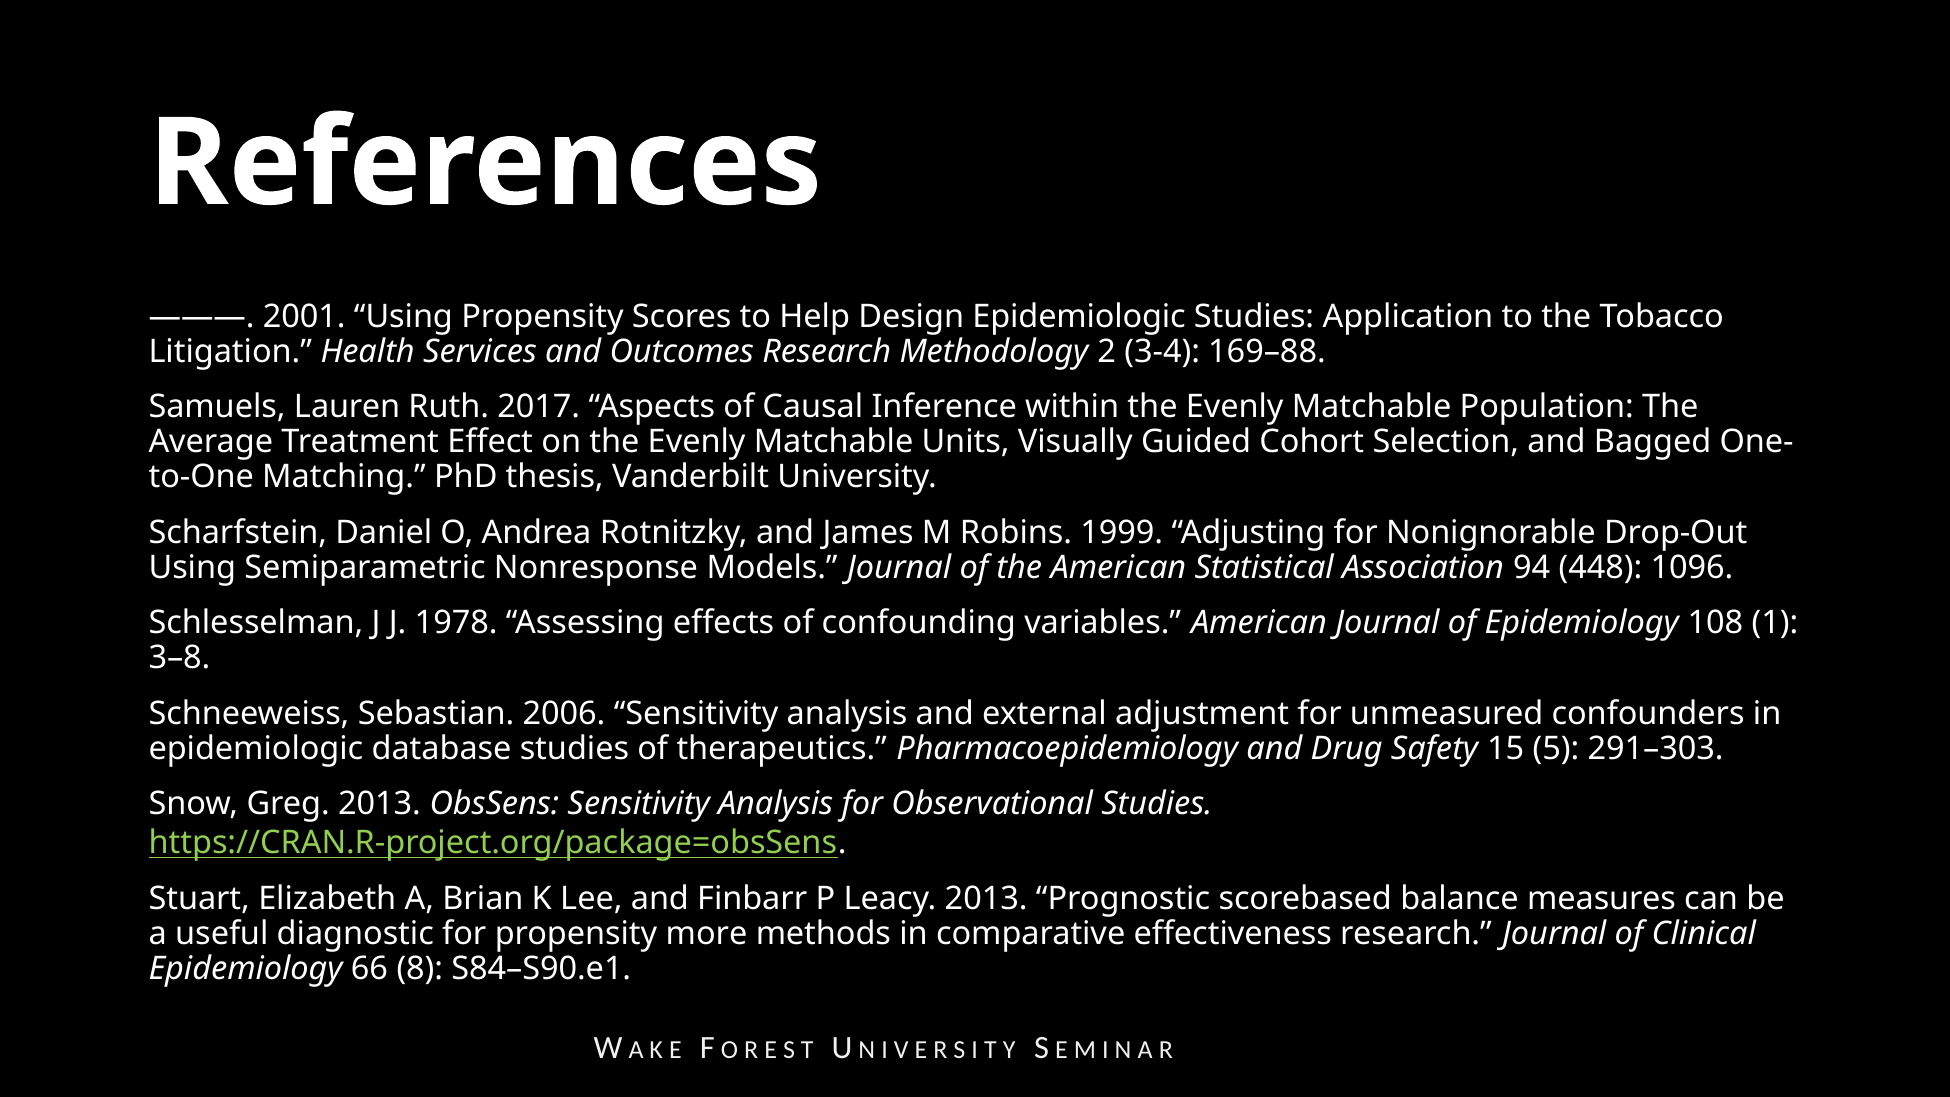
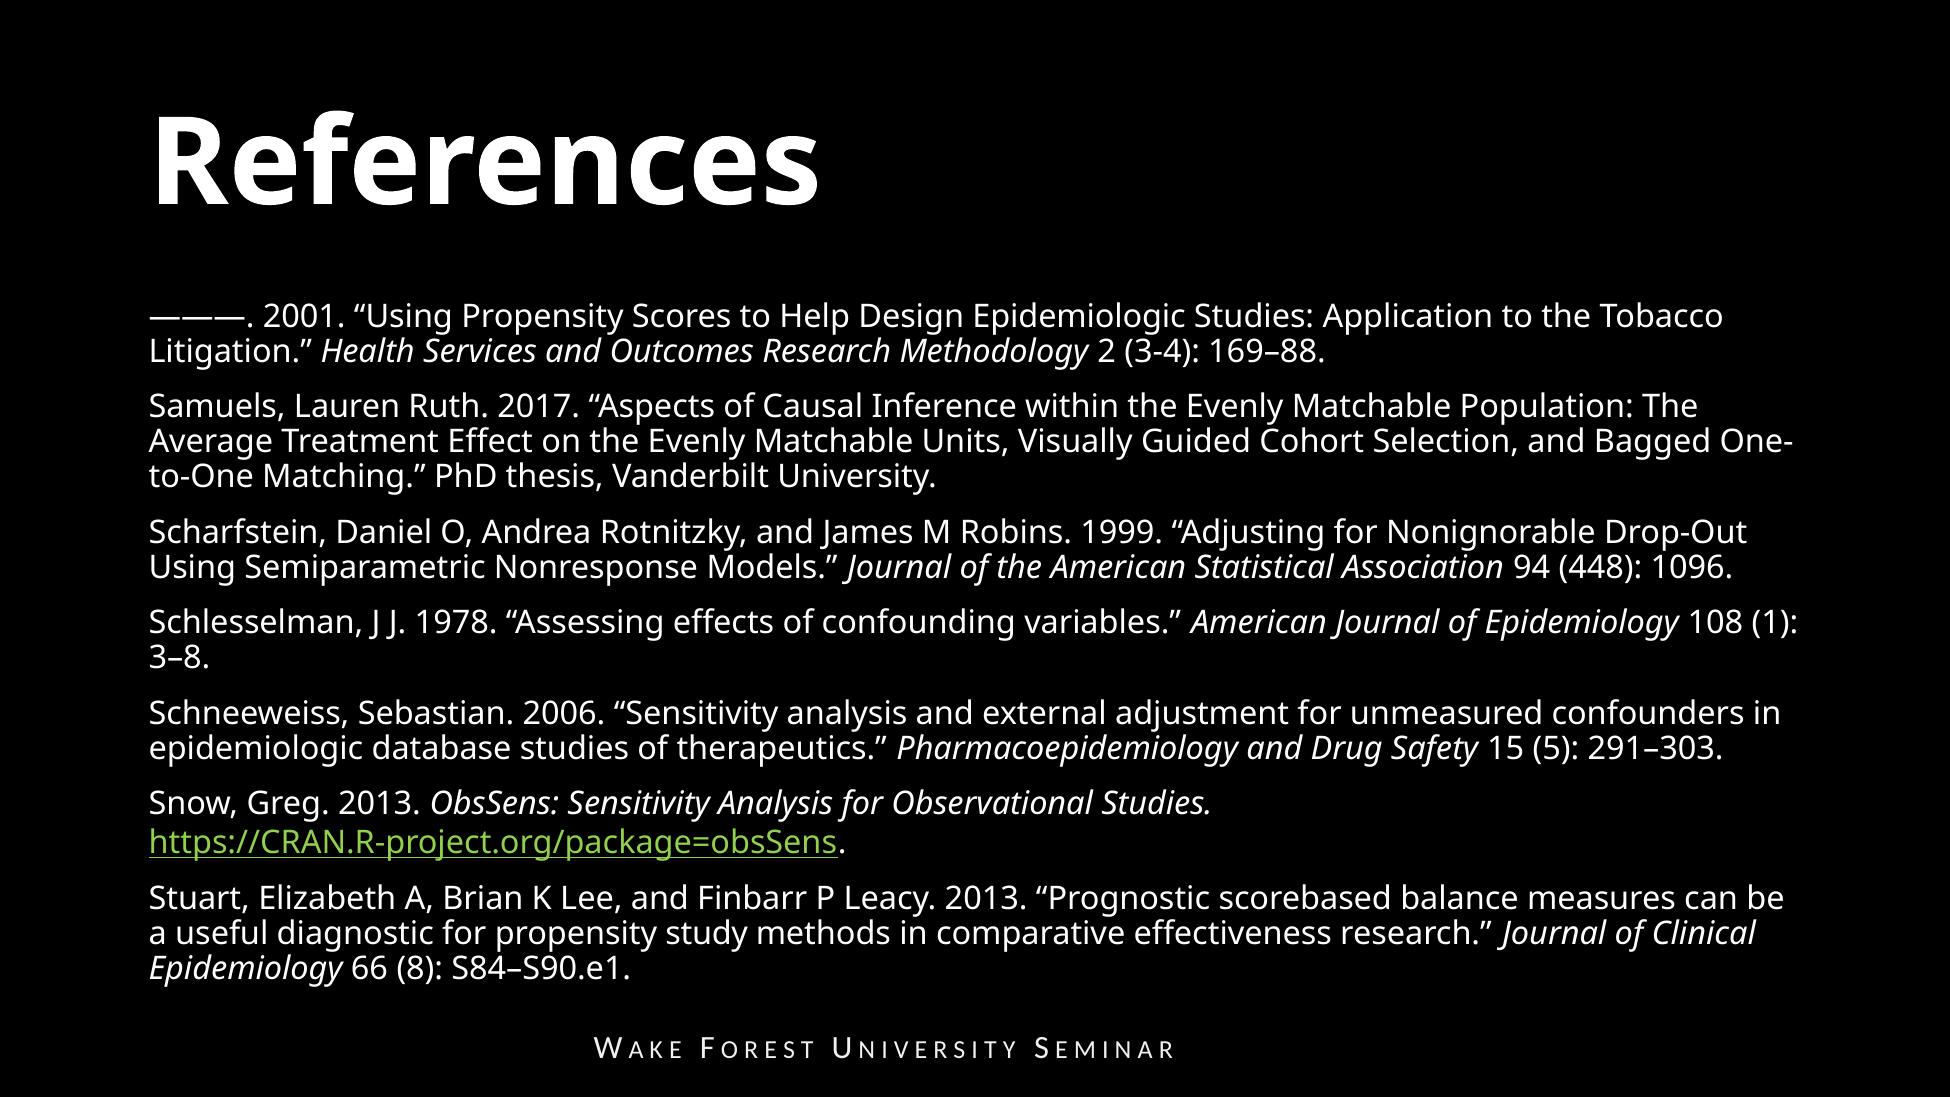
more: more -> study (707, 934)
